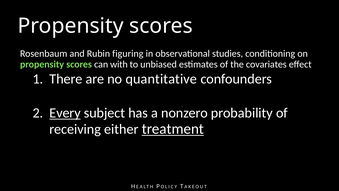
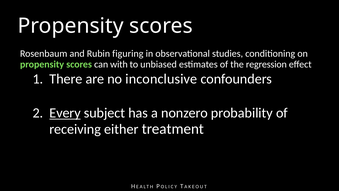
covariates: covariates -> regression (266, 64)
quantitative: quantitative -> inconclusive (161, 79)
treatment underline: present -> none (173, 129)
